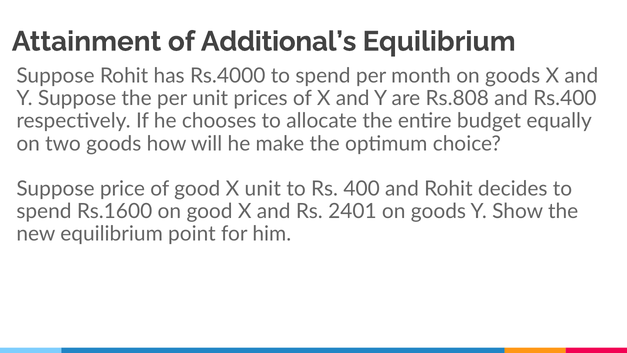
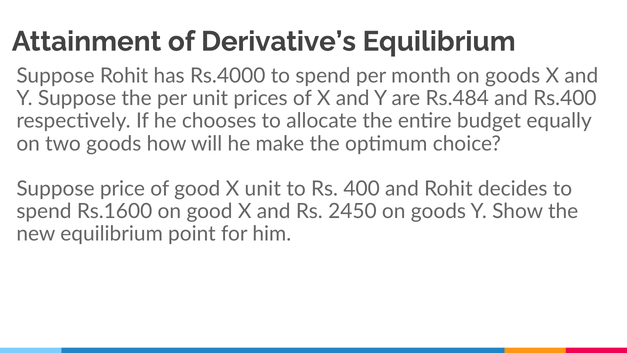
Additional’s: Additional’s -> Derivative’s (279, 41)
Rs.808: Rs.808 -> Rs.484 (457, 98)
2401: 2401 -> 2450 (352, 211)
